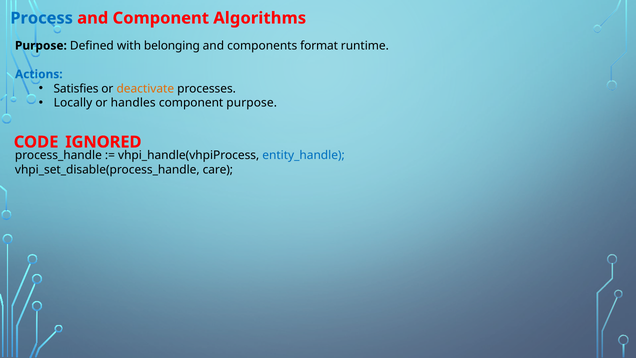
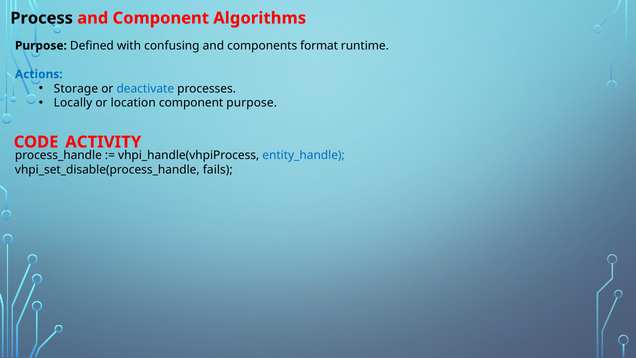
Process colour: blue -> black (42, 18)
belonging: belonging -> confusing (172, 46)
Satisfies: Satisfies -> Storage (76, 89)
deactivate colour: orange -> blue (145, 89)
handles: handles -> location (133, 103)
IGNORED: IGNORED -> ACTIVITY (103, 142)
care: care -> fails (218, 170)
